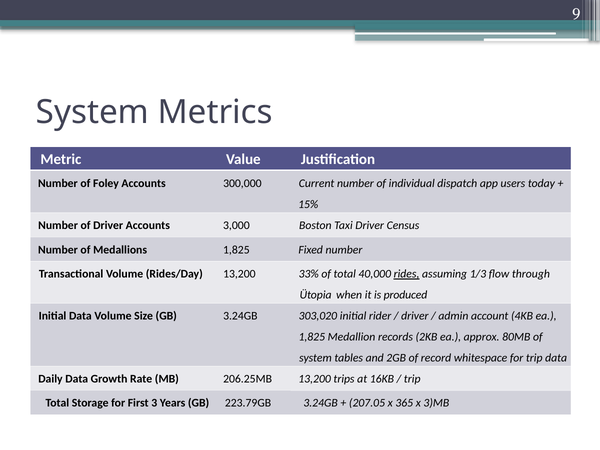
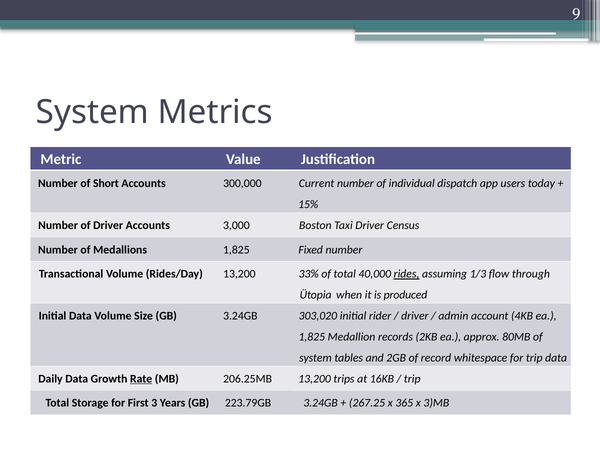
Foley: Foley -> Short (106, 183)
Rate underline: none -> present (141, 379)
207.05: 207.05 -> 267.25 (367, 403)
